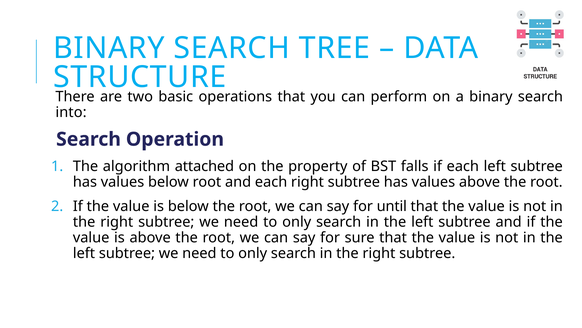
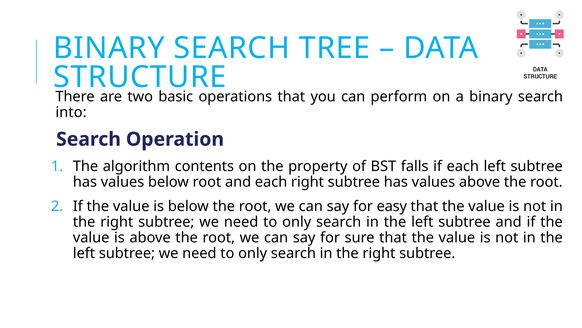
attached: attached -> contents (204, 166)
until: until -> easy (392, 206)
